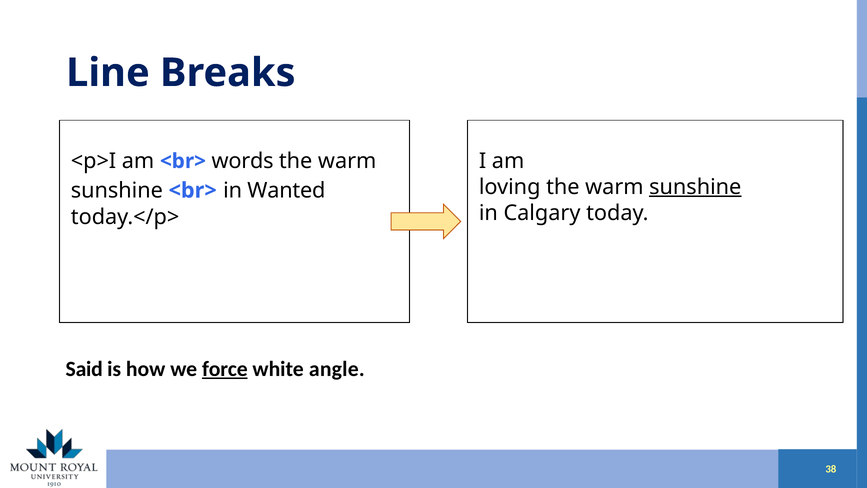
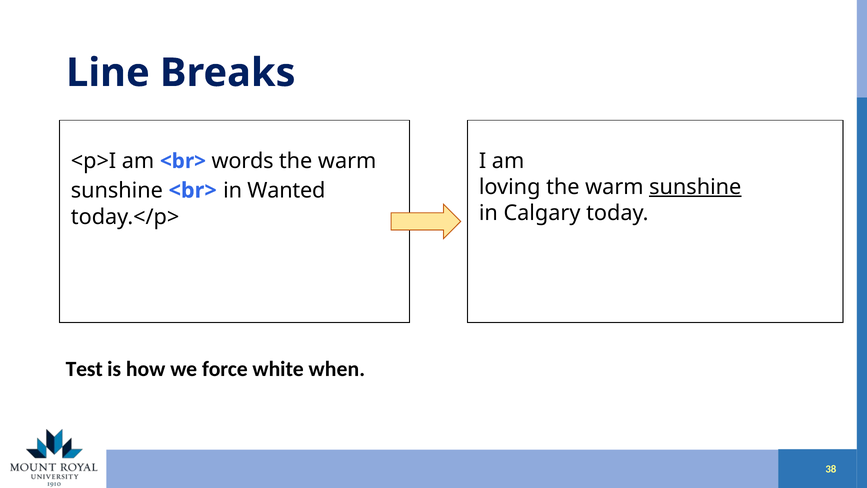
Said: Said -> Test (84, 369)
force underline: present -> none (225, 369)
angle: angle -> when (337, 369)
